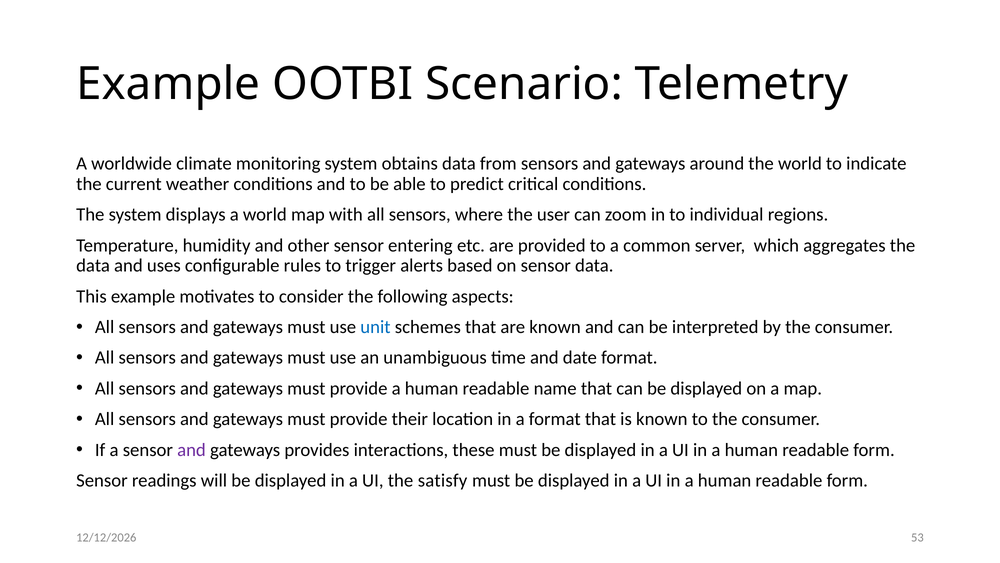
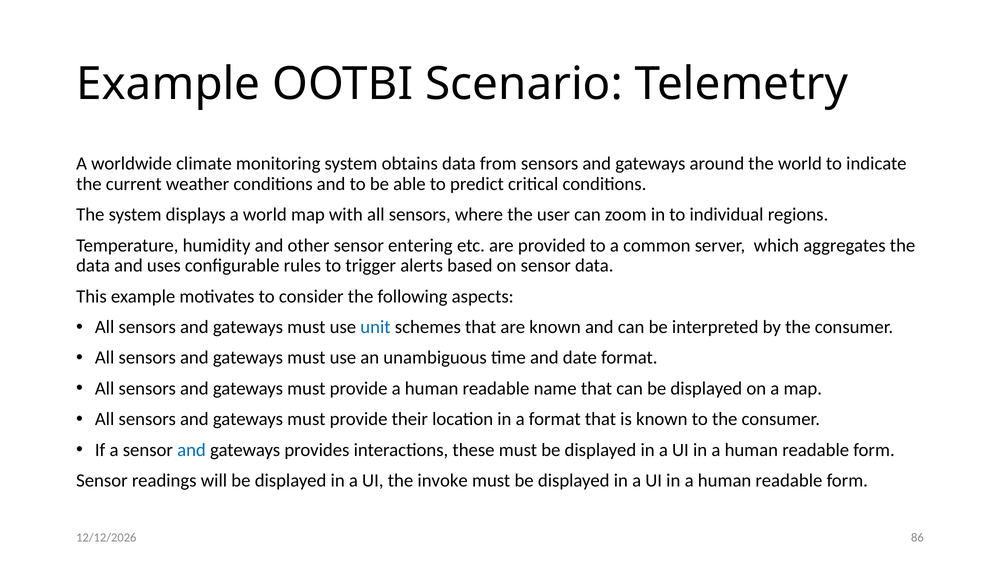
and colour: purple -> blue (192, 449)
satisfy: satisfy -> invoke (443, 480)
53: 53 -> 86 (917, 537)
